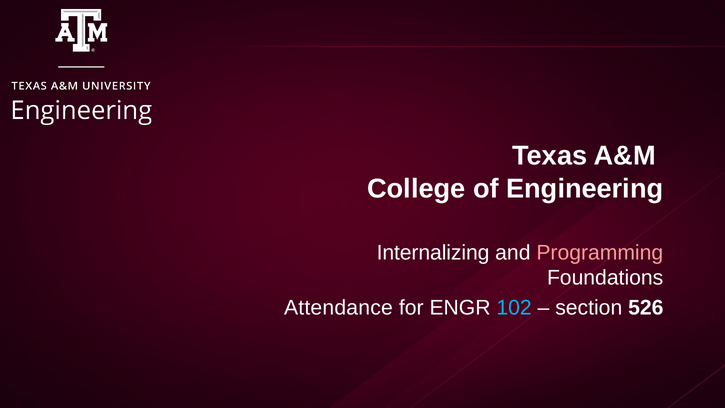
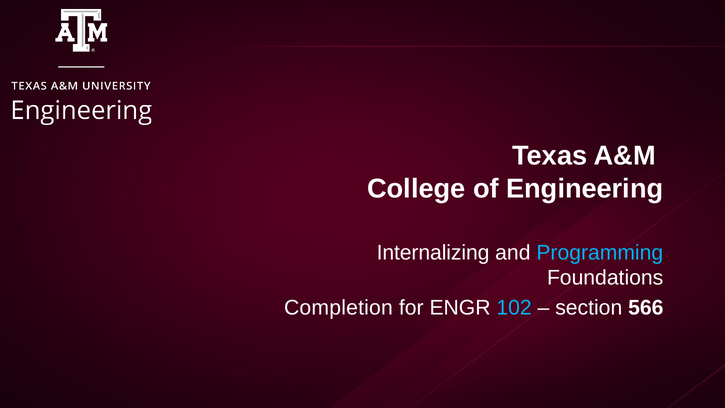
Programming colour: pink -> light blue (600, 253)
Attendance: Attendance -> Completion (338, 307)
526: 526 -> 566 (646, 307)
